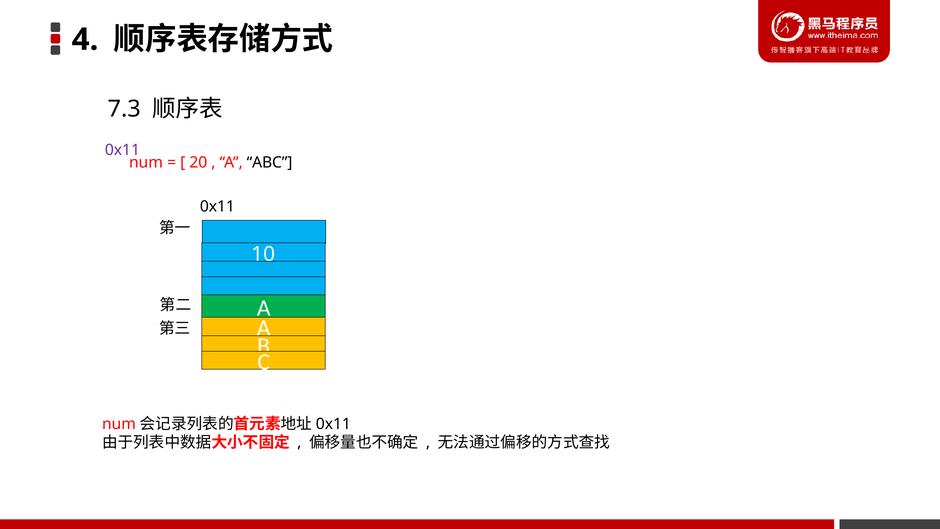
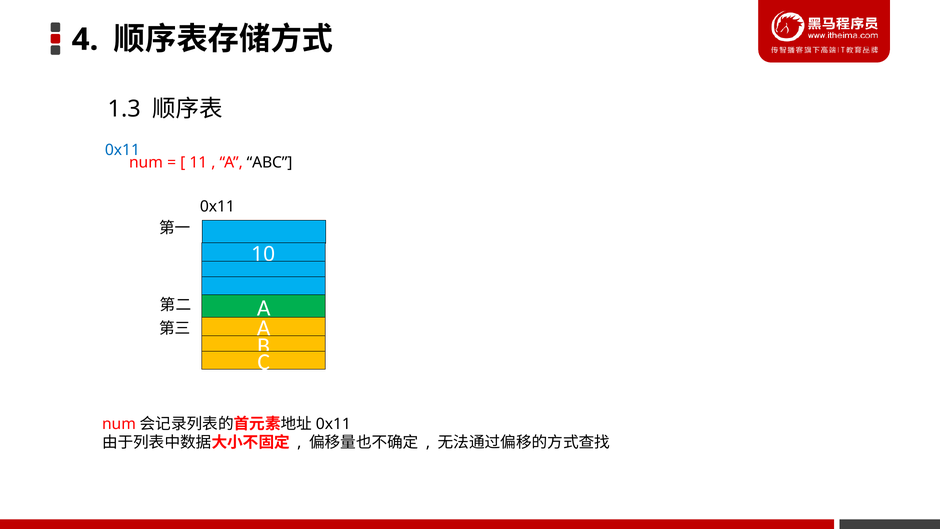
7.3: 7.3 -> 1.3 (124, 109)
0x11 colour: purple -> blue (122, 150)
20: 20 -> 11 (198, 162)
